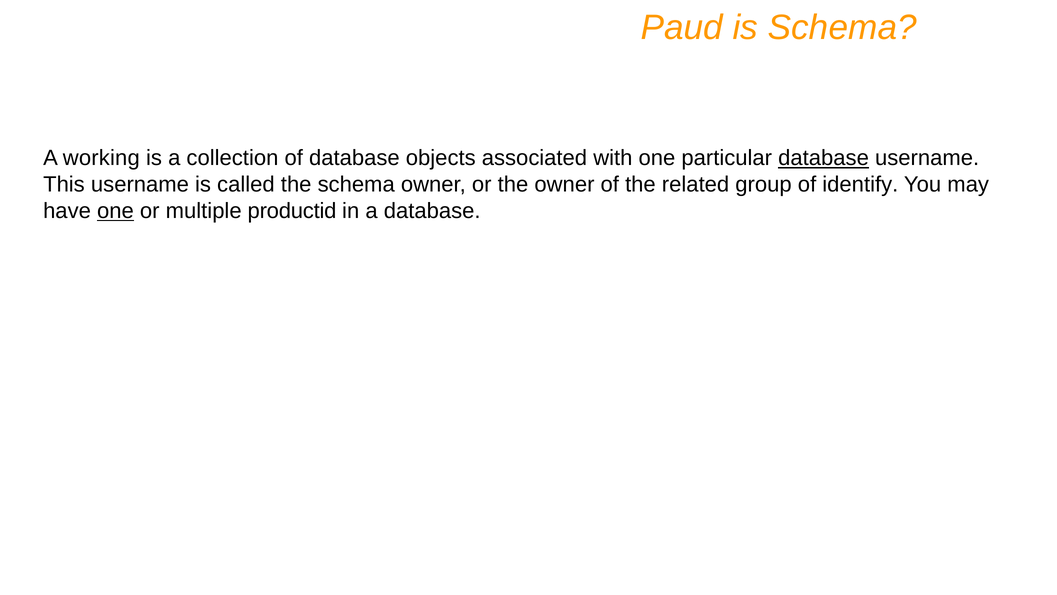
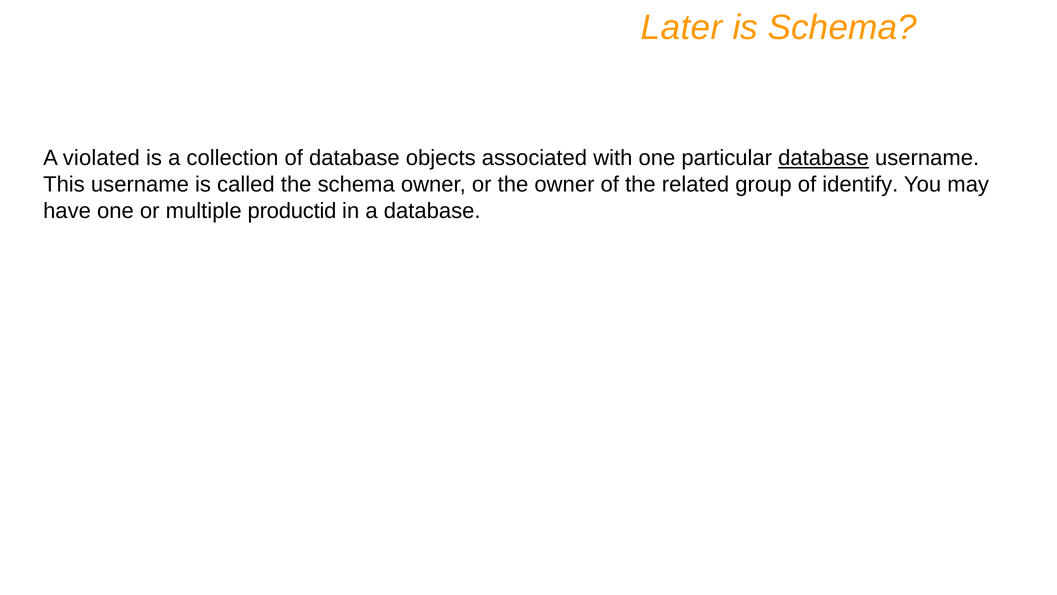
Paud: Paud -> Later (682, 28)
working: working -> violated (101, 158)
one underline: present -> none (115, 211)
